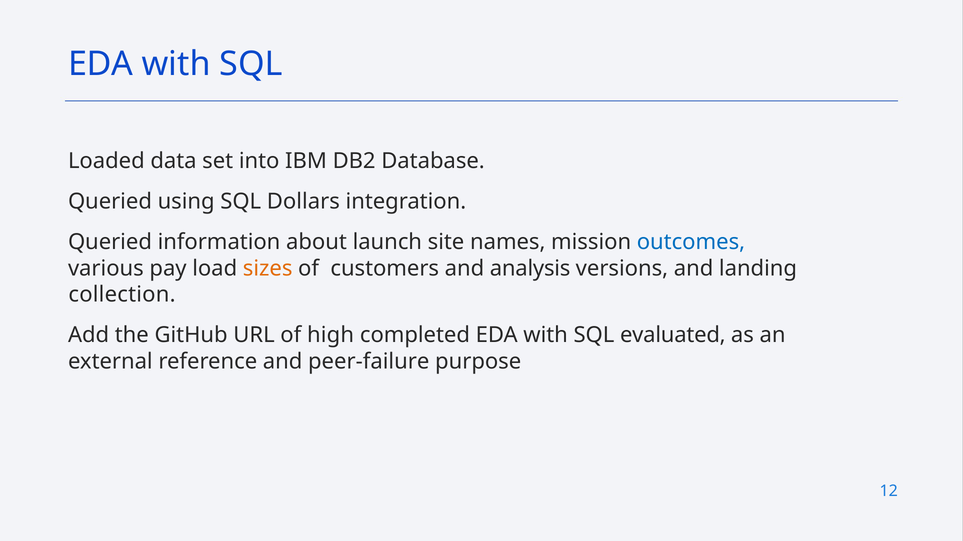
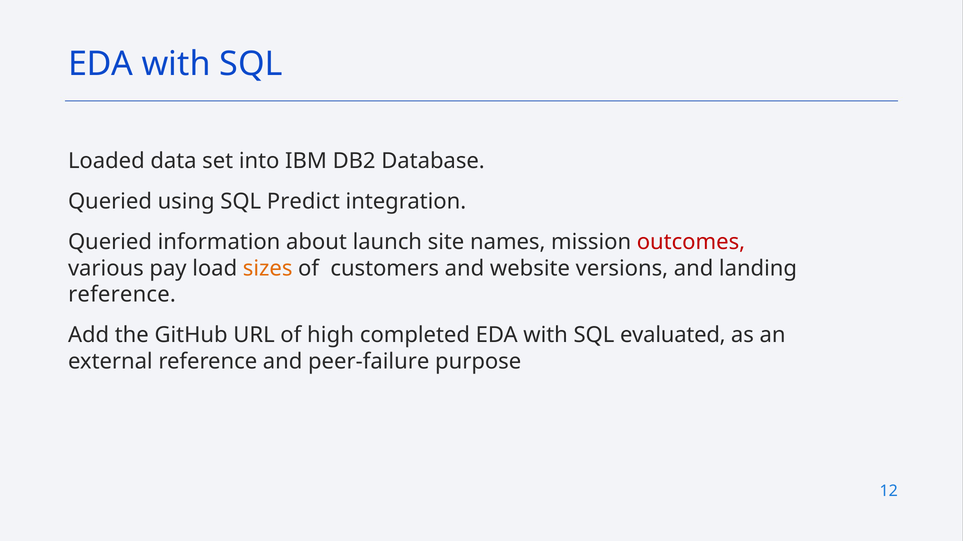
Dollars: Dollars -> Predict (303, 202)
outcomes colour: blue -> red (691, 242)
analysis: analysis -> website (530, 269)
collection: collection -> reference (122, 295)
